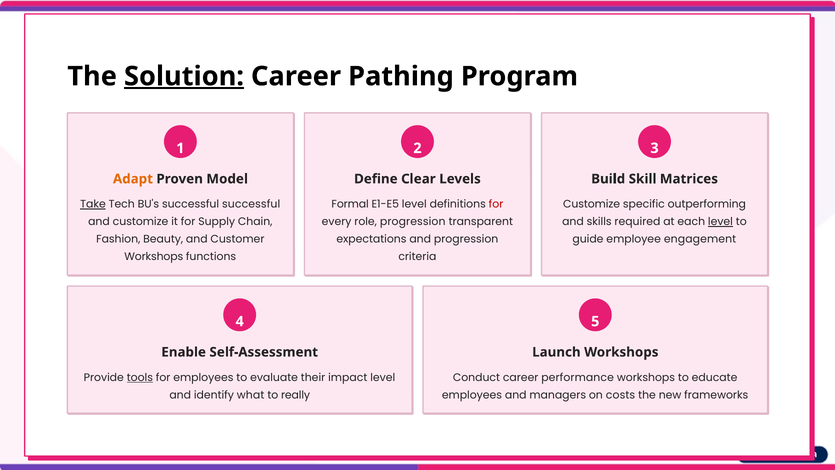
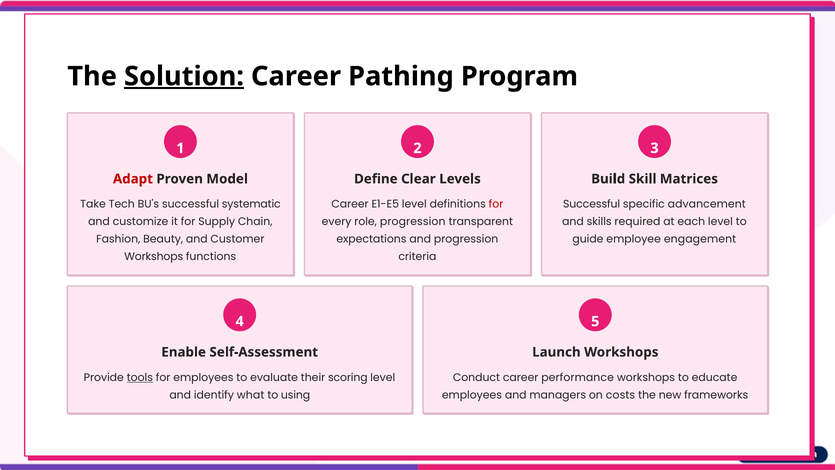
Adapt colour: orange -> red (133, 179)
Take underline: present -> none (93, 204)
successful successful: successful -> systematic (251, 204)
Formal: Formal -> Career (350, 204)
Customize: Customize -> Successful (592, 204)
outperforming: outperforming -> advancement (707, 204)
level underline: present -> none (720, 222)
impact: impact -> scoring (348, 377)
really: really -> using (296, 395)
